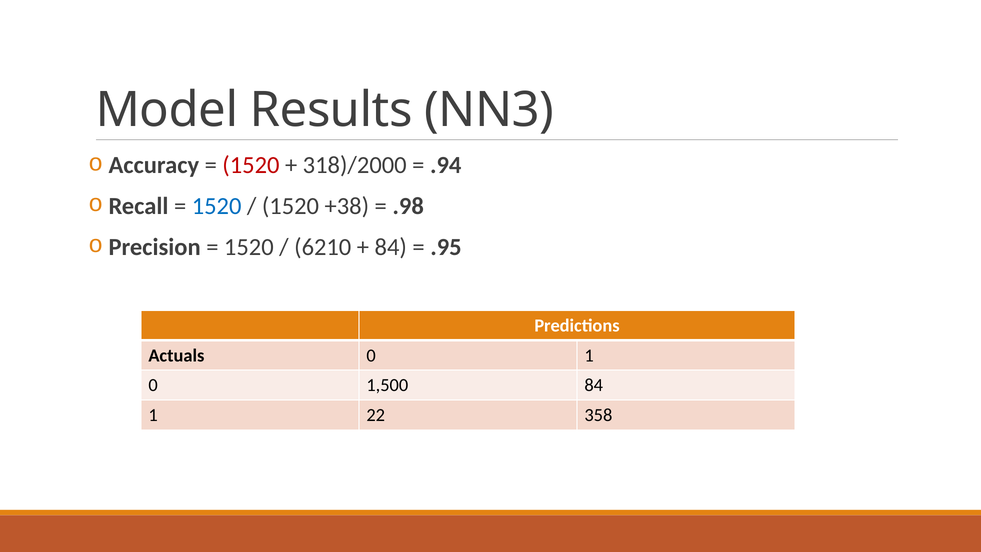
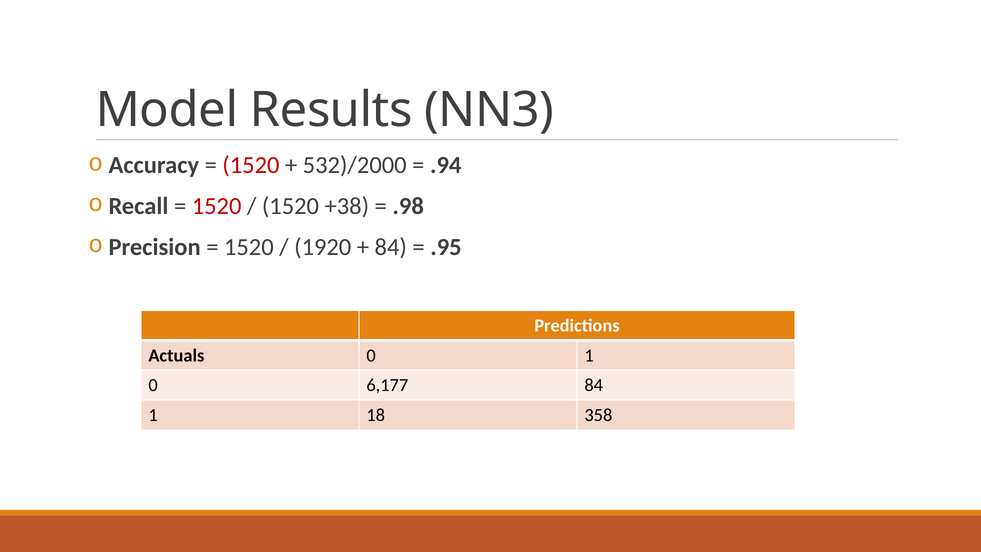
318)/2000: 318)/2000 -> 532)/2000 (355, 165)
1520 colour: blue -> red (217, 206)
6210: 6210 -> 1920 (323, 247)
1,500: 1,500 -> 6,177 (387, 385)
22: 22 -> 18 (376, 415)
